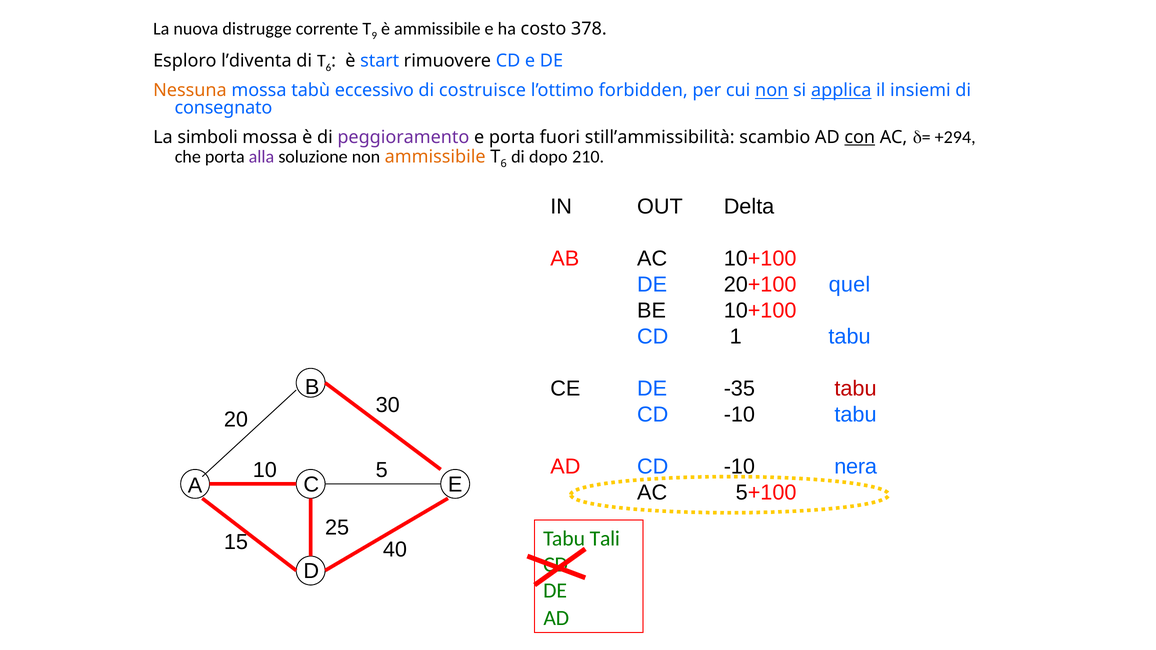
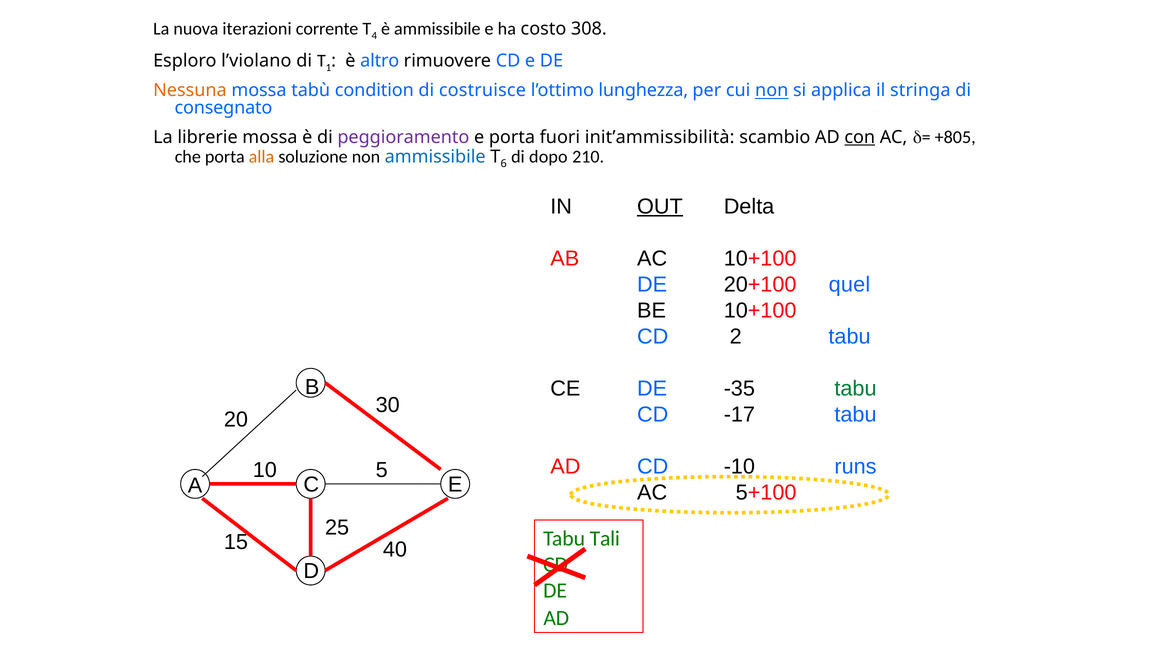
distrugge: distrugge -> iterazioni (257, 29)
9: 9 -> 4 (374, 36)
378: 378 -> 308 (589, 29)
l’diventa: l’diventa -> l’violano (256, 61)
6: 6 -> 1 (328, 68)
start: start -> altro (380, 61)
eccessivo: eccessivo -> condition (374, 91)
forbidden: forbidden -> lunghezza (643, 91)
applica underline: present -> none (841, 91)
insiemi: insiemi -> stringa (920, 91)
simboli: simboli -> librerie (208, 137)
still’ammissibilità: still’ammissibilità -> init’ammissibilità (660, 137)
+294: +294 -> +805 (955, 137)
alla colour: purple -> orange (261, 157)
ammissibile colour: orange -> blue (435, 157)
OUT underline: none -> present (660, 207)
1: 1 -> 2 (736, 337)
tabu colour: red -> green (856, 389)
-10: -10 -> -17 (739, 415)
nera: nera -> runs (856, 467)
